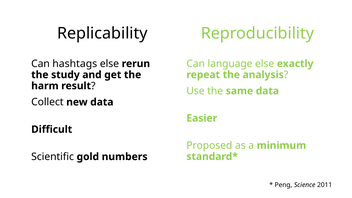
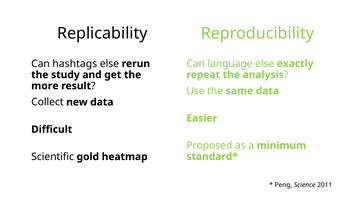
harm: harm -> more (45, 86)
numbers: numbers -> heatmap (125, 157)
